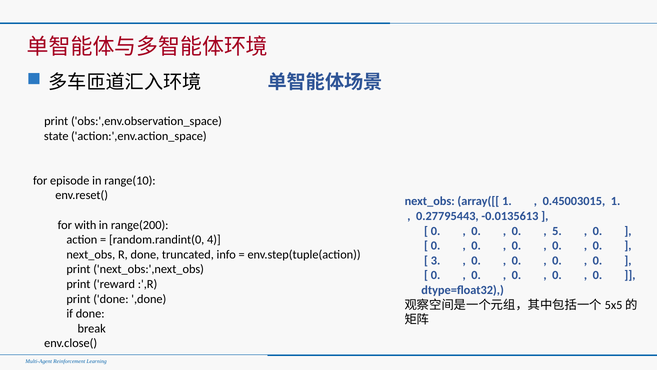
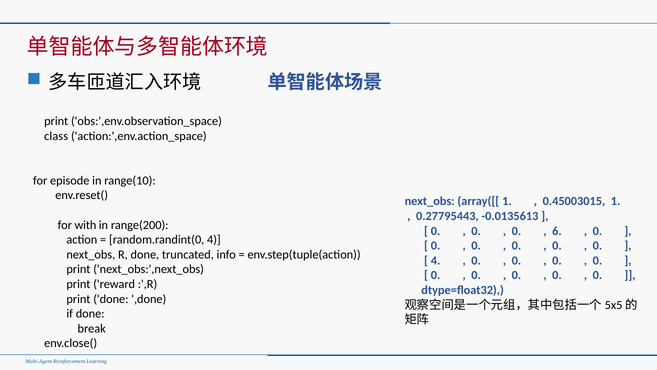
state: state -> class (56, 136)
5: 5 -> 6 (557, 231)
3: 3 -> 4 (436, 260)
